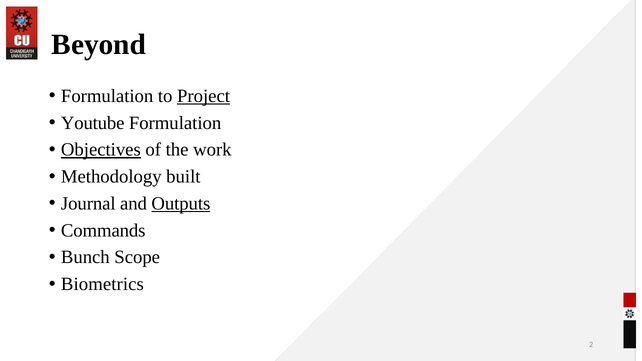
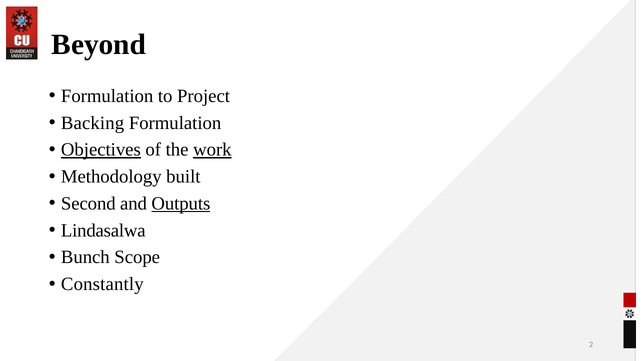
Project underline: present -> none (204, 96)
Youtube: Youtube -> Backing (93, 123)
work underline: none -> present (212, 150)
Journal: Journal -> Second (88, 204)
Commands: Commands -> Lindasalwa (103, 230)
Biometrics: Biometrics -> Constantly (102, 284)
